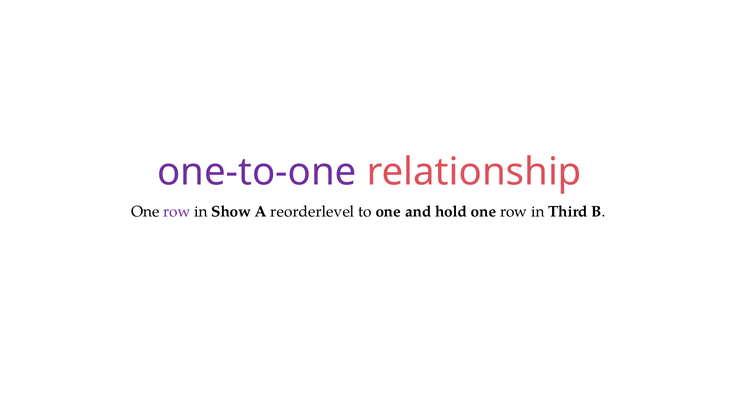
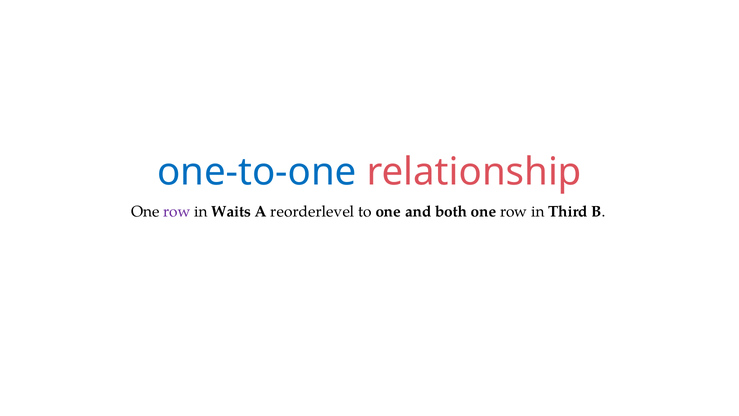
one-to-one colour: purple -> blue (257, 172)
Show: Show -> Waits (231, 212)
hold: hold -> both (451, 212)
